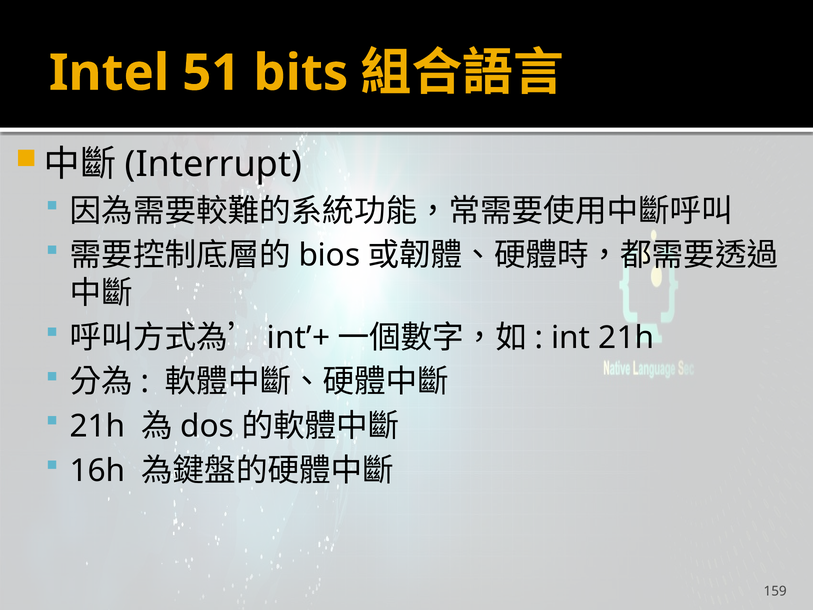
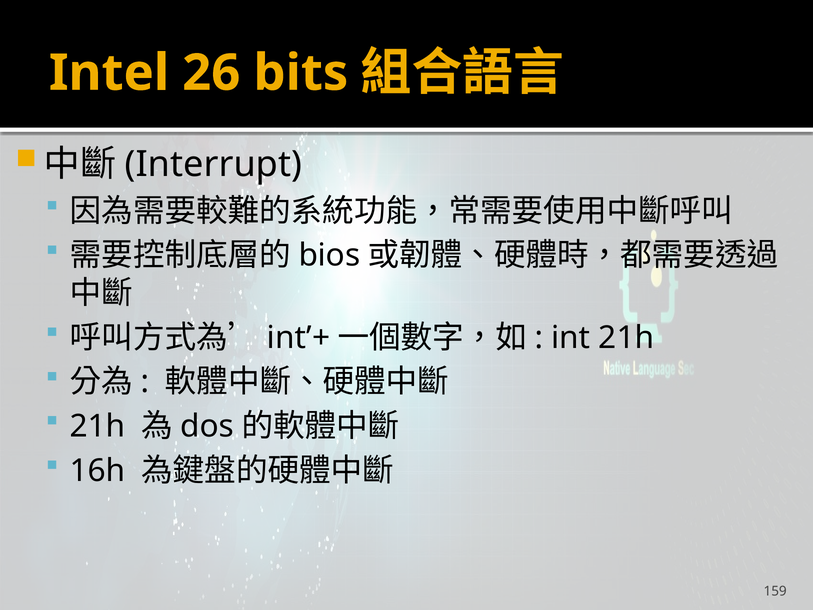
51: 51 -> 26 (211, 73)
